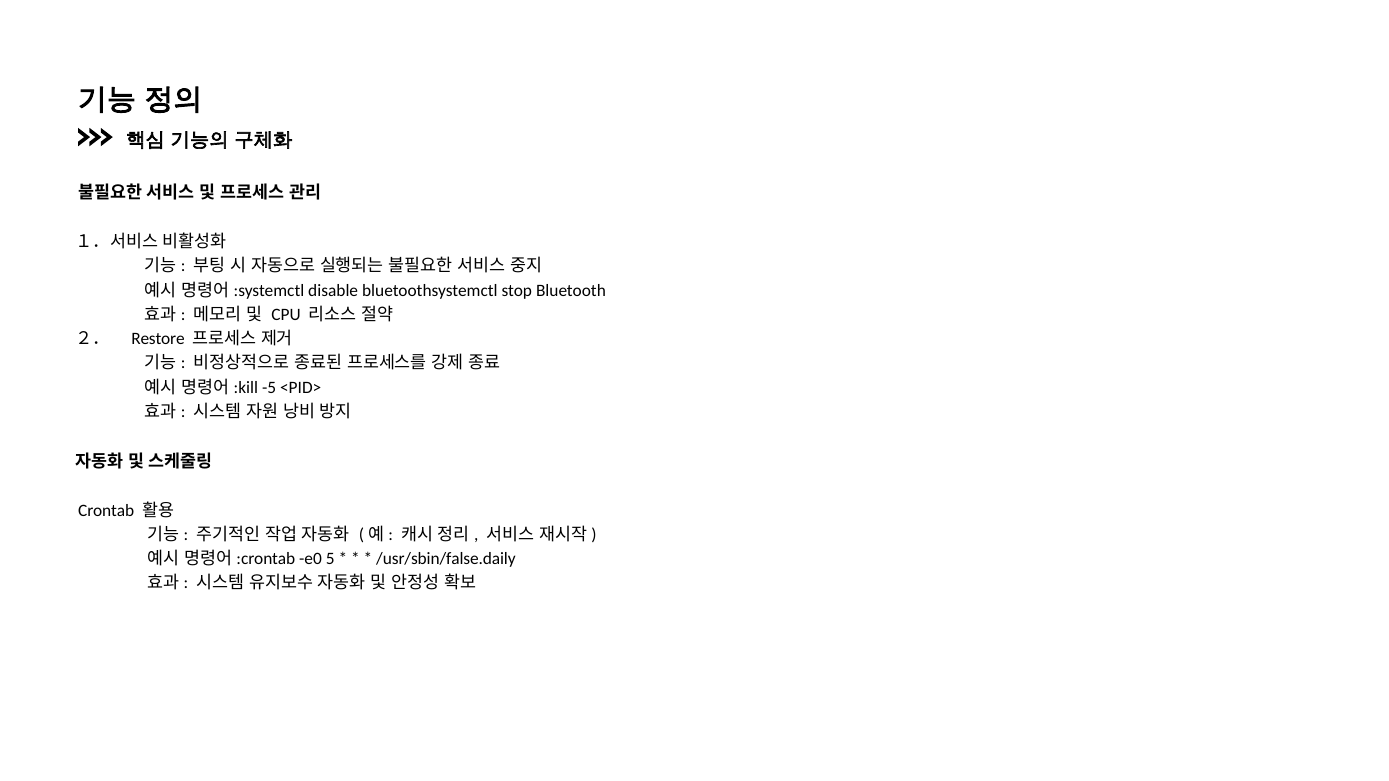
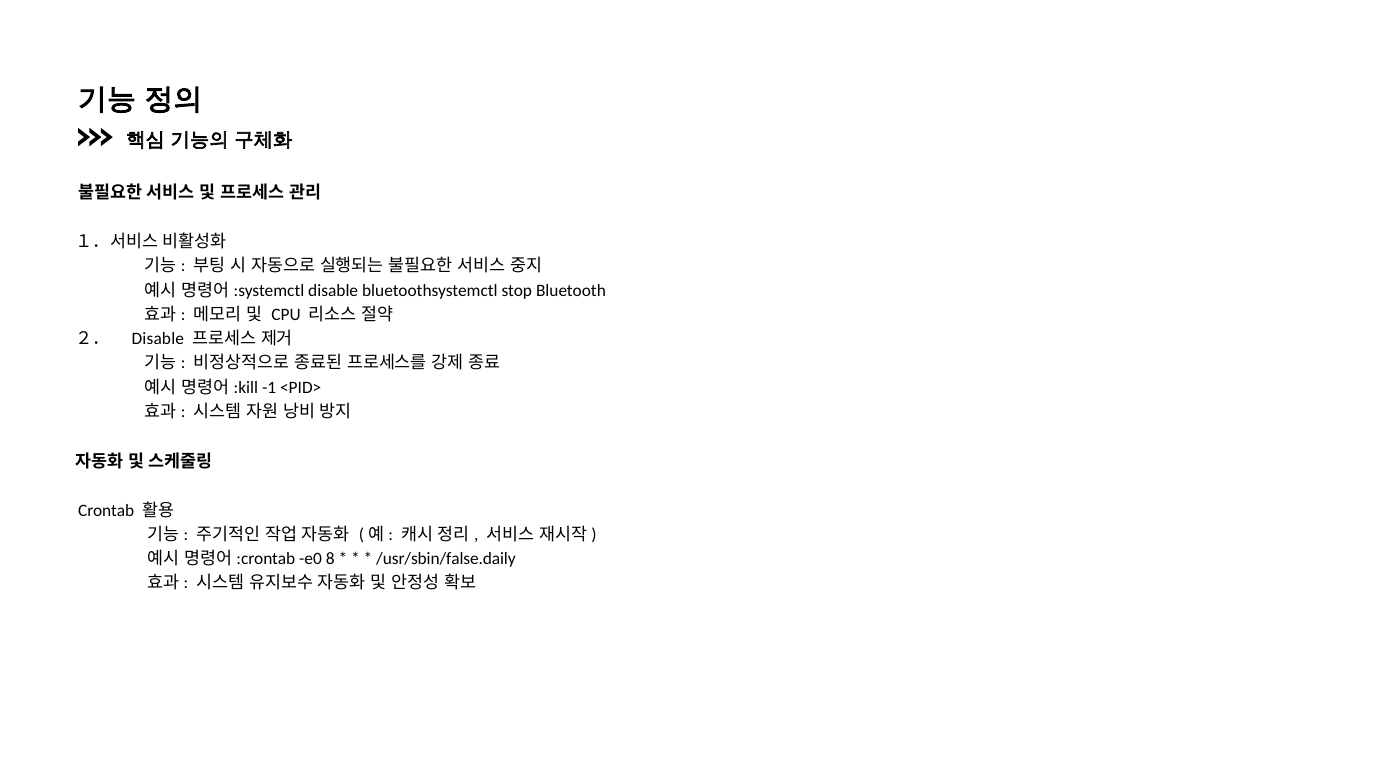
２． Restore: Restore -> Disable (158, 339)
-5: -5 -> -1 (269, 388)
5: 5 -> 8 (330, 559)
